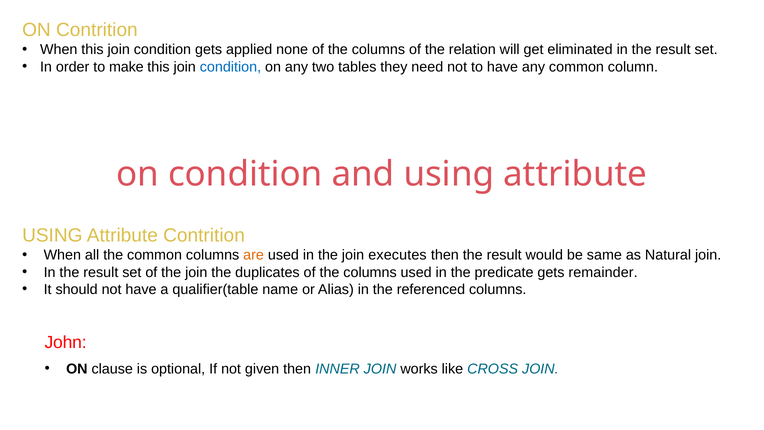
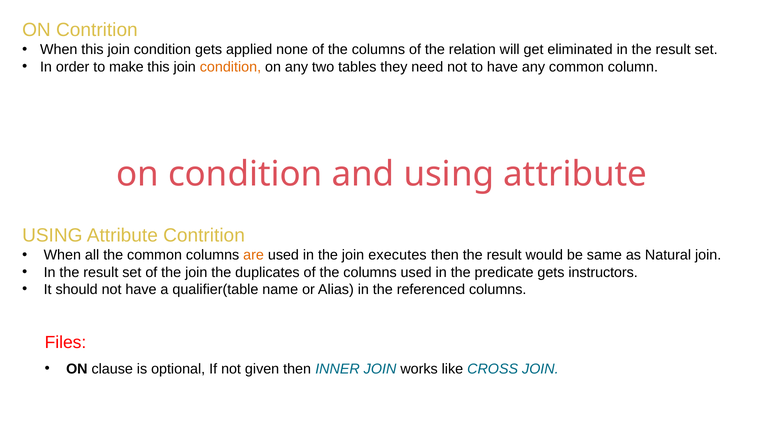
condition colour: blue -> orange (230, 67)
remainder: remainder -> instructors (603, 272)
John: John -> Files (65, 342)
